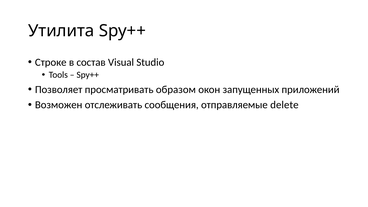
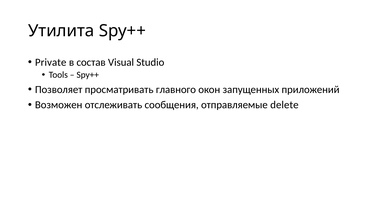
Строке: Строке -> Private (51, 62)
образом: образом -> главного (176, 89)
